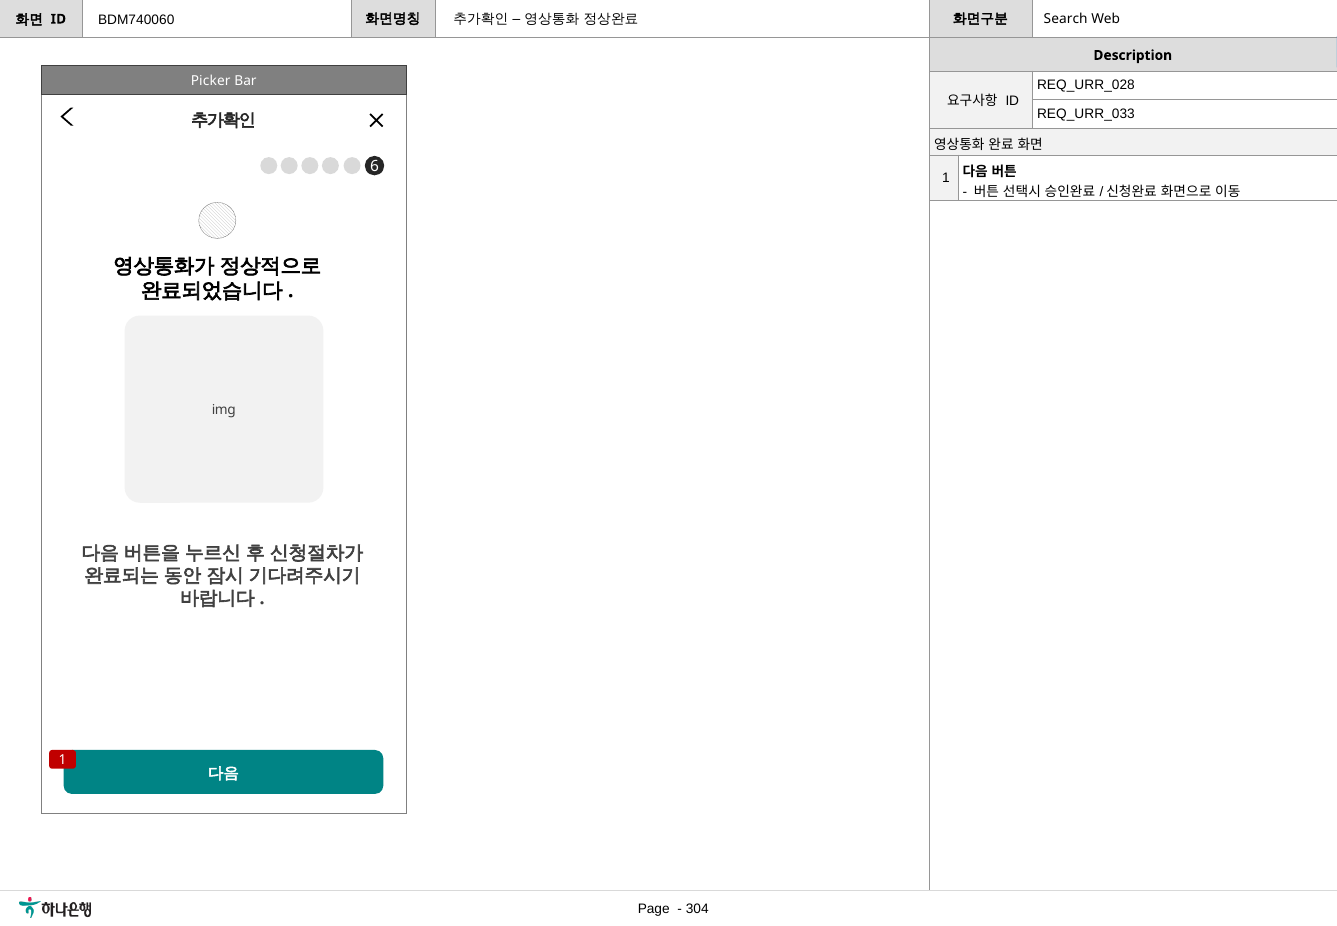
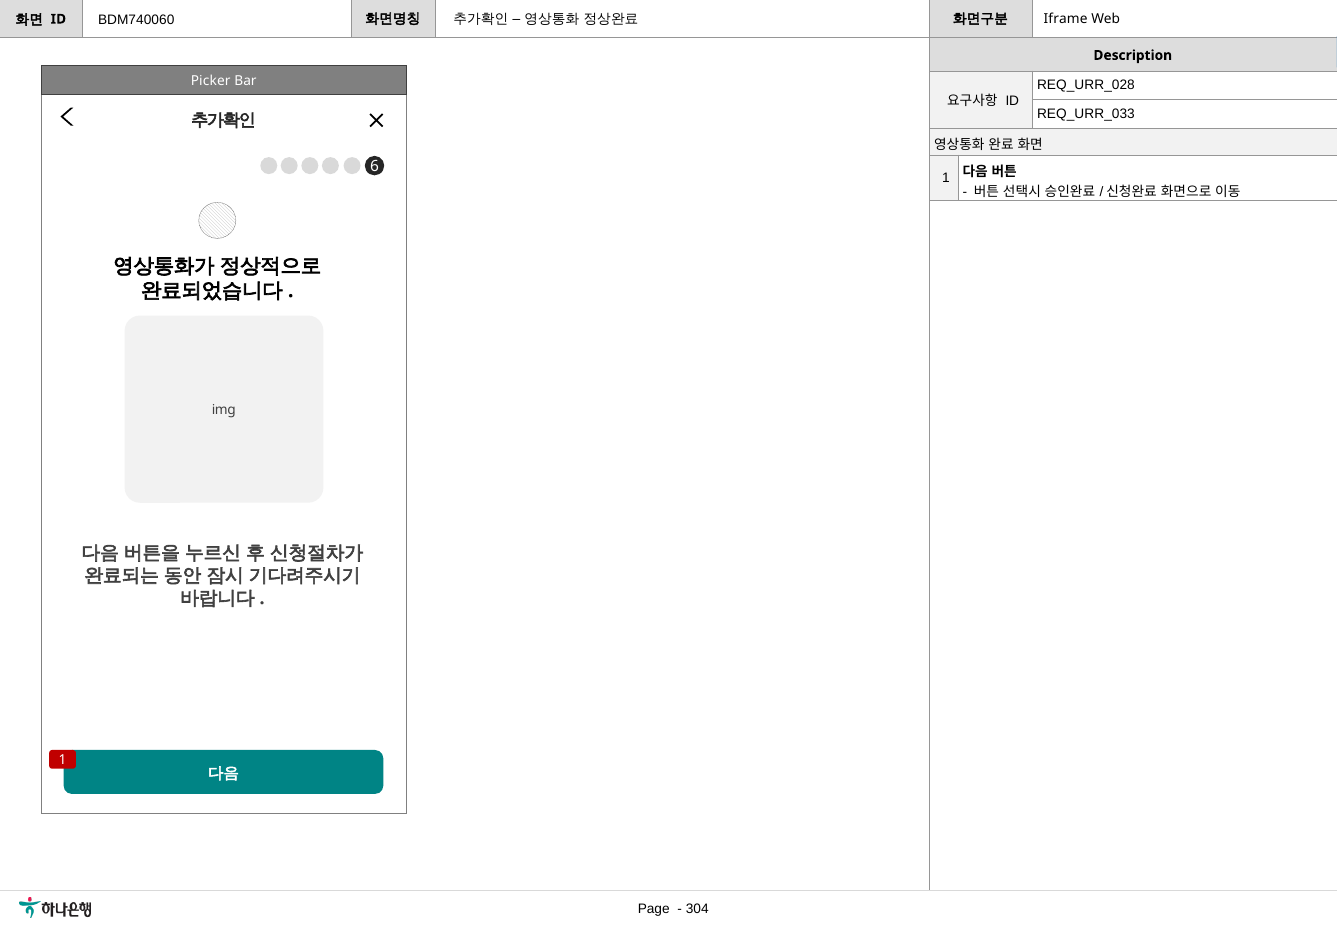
Search: Search -> Iframe (1066, 19)
